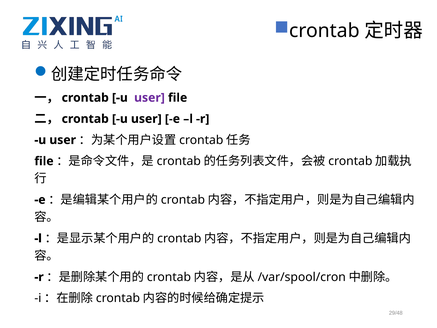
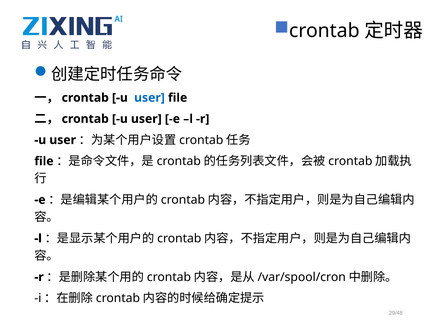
user colour: purple -> blue (149, 98)
